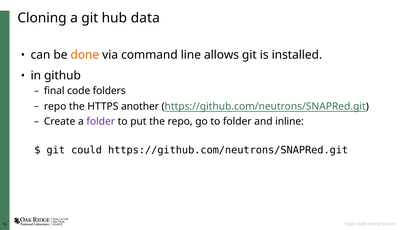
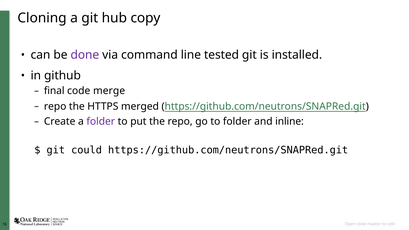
data: data -> copy (145, 18)
done colour: orange -> purple (85, 55)
allows: allows -> tested (222, 55)
folders: folders -> merge (109, 91)
another: another -> merged (140, 107)
